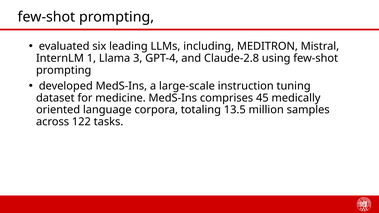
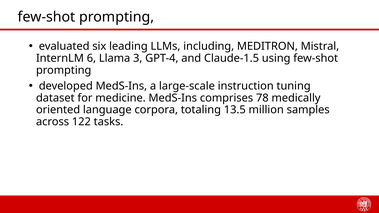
1: 1 -> 6 (91, 58)
Claude-2.8: Claude-2.8 -> Claude-1.5 (232, 58)
45: 45 -> 78 (262, 98)
